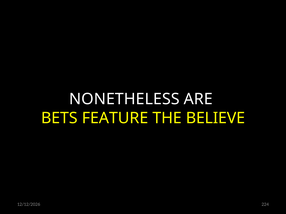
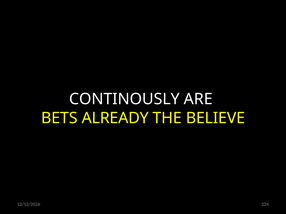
NONETHELESS: NONETHELESS -> CONTINOUSLY (124, 99)
FEATURE: FEATURE -> ALREADY (115, 118)
